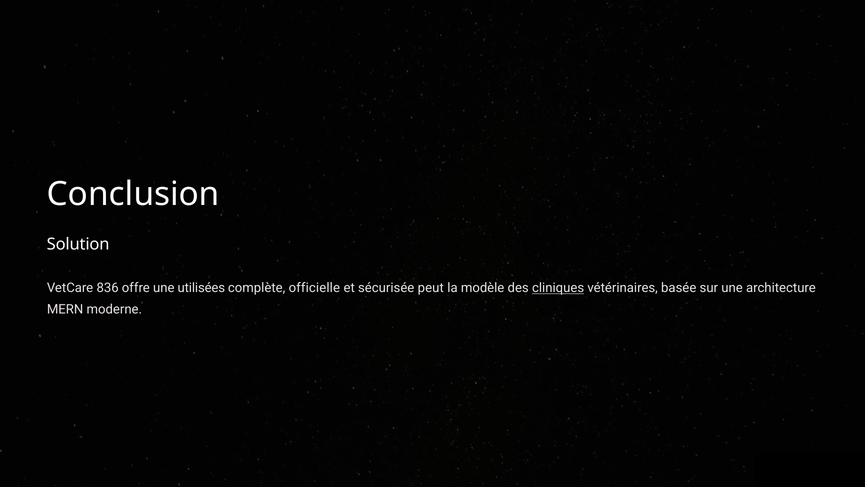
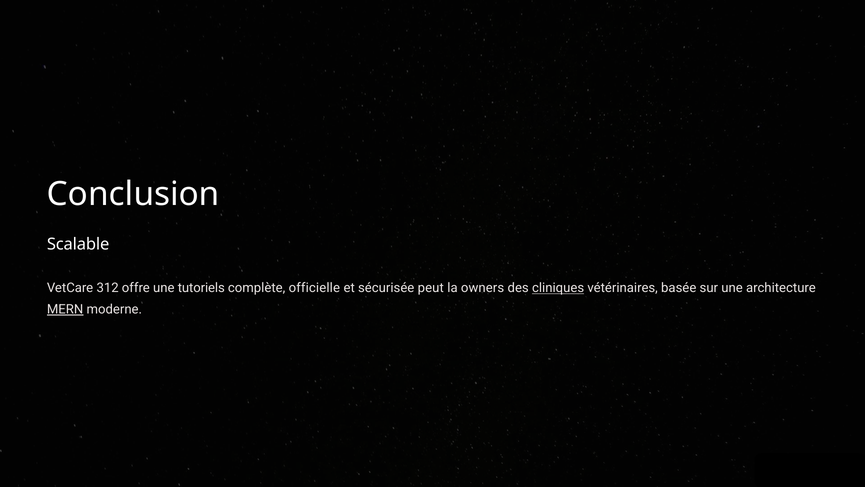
Solution: Solution -> Scalable (78, 244)
836: 836 -> 312 (108, 288)
utilisées: utilisées -> tutoriels (201, 288)
modèle: modèle -> owners (483, 288)
MERN underline: none -> present (65, 309)
